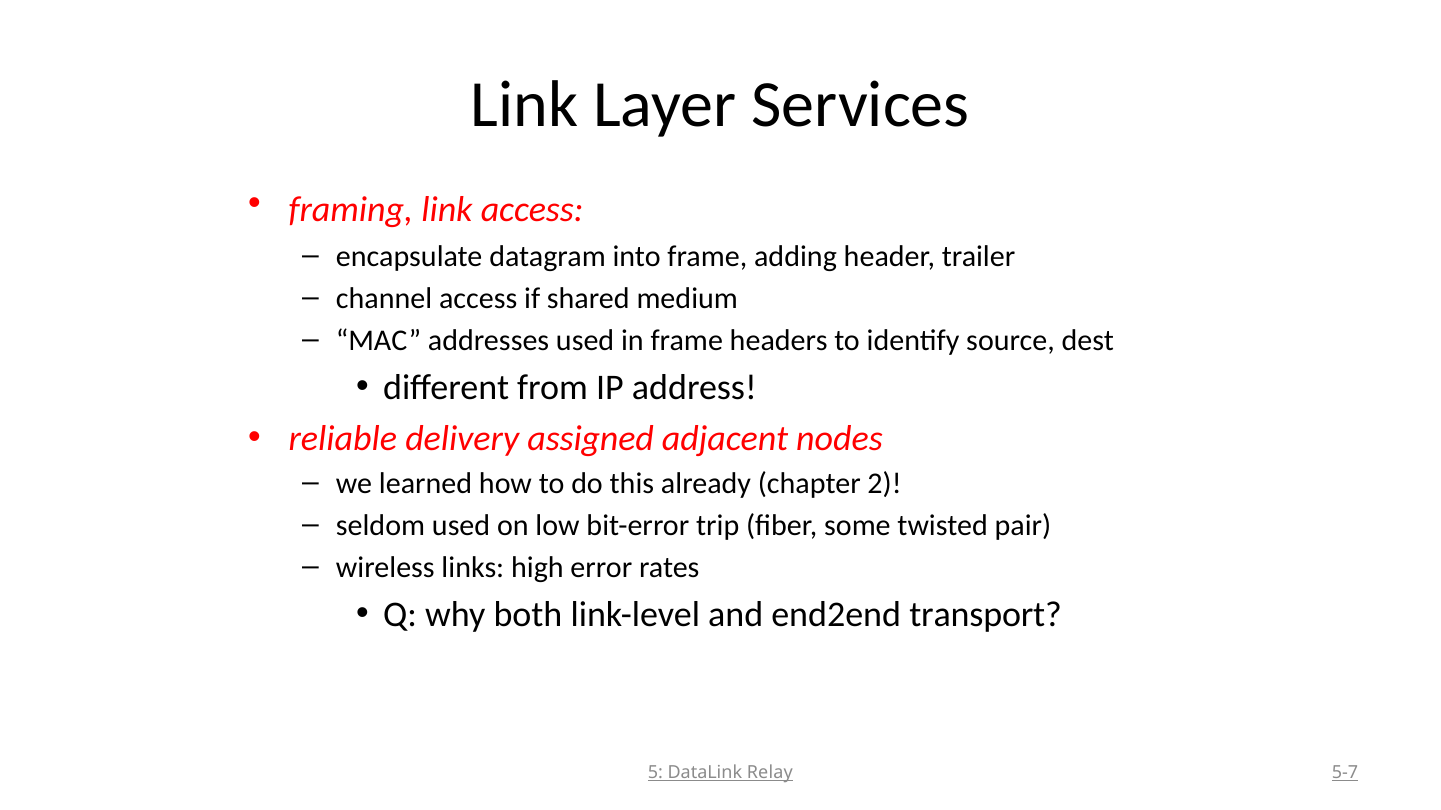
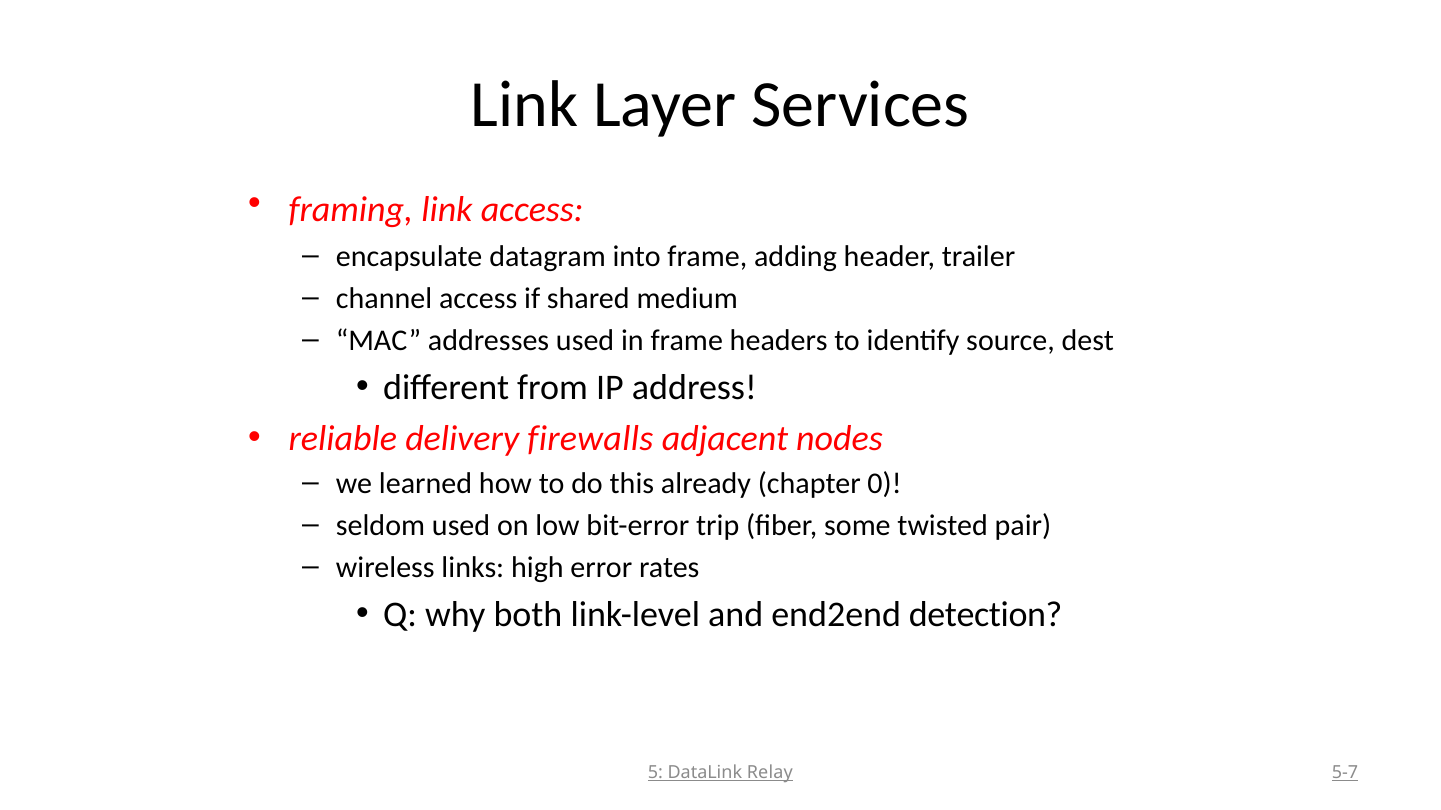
assigned: assigned -> firewalls (590, 439)
2: 2 -> 0 (885, 484)
transport: transport -> detection (986, 615)
